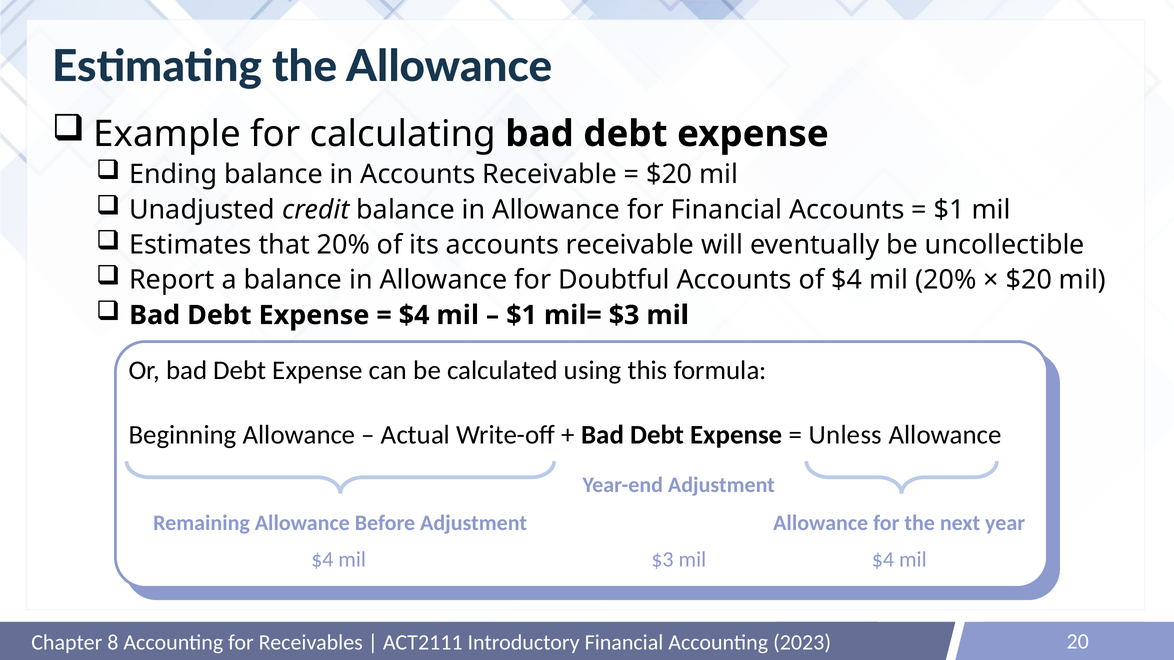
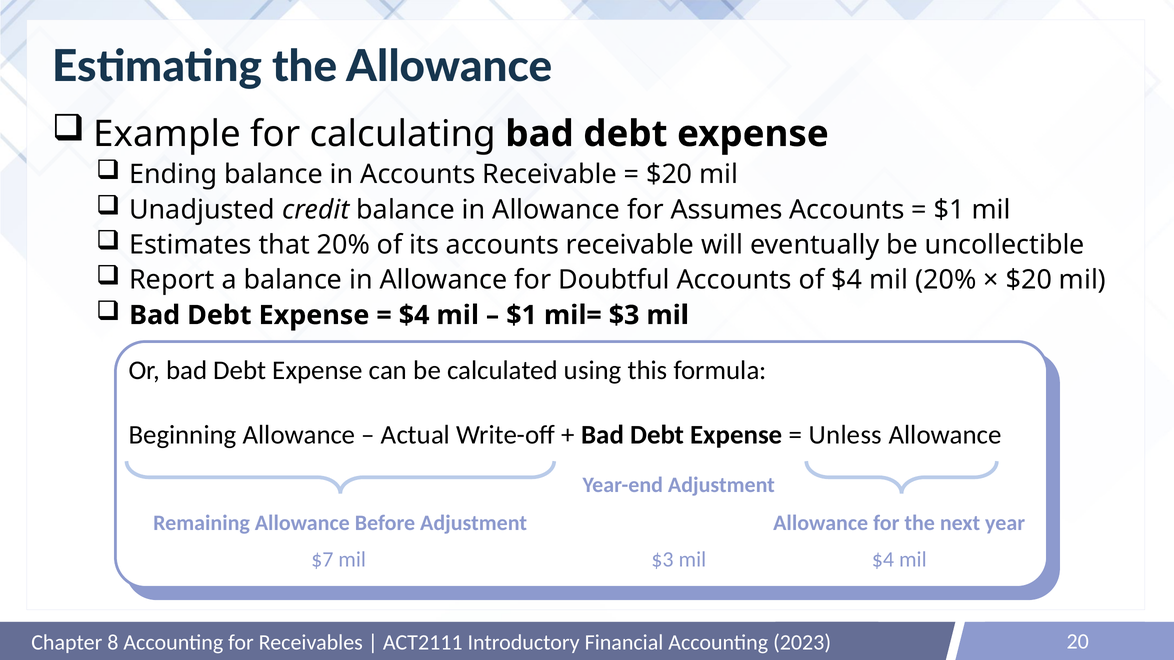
for Financial: Financial -> Assumes (727, 210)
$4: $4 -> $7 (322, 560)
